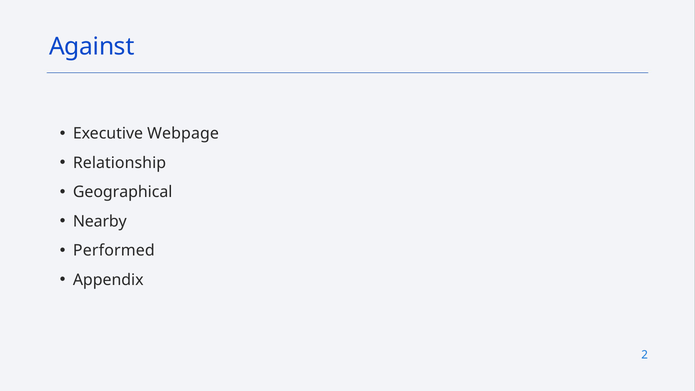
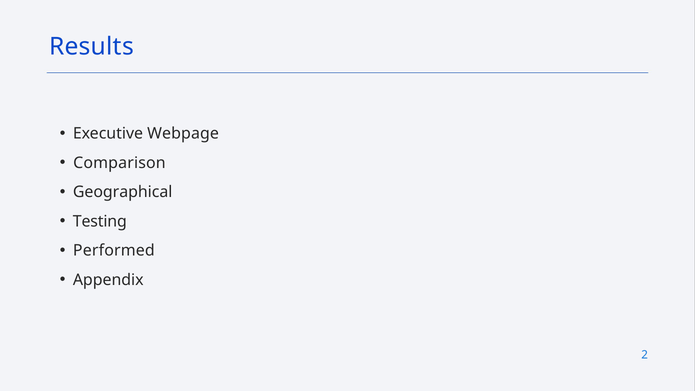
Against: Against -> Results (91, 46)
Relationship: Relationship -> Comparison (119, 163)
Nearby: Nearby -> Testing (100, 221)
